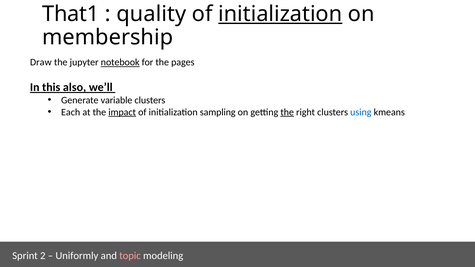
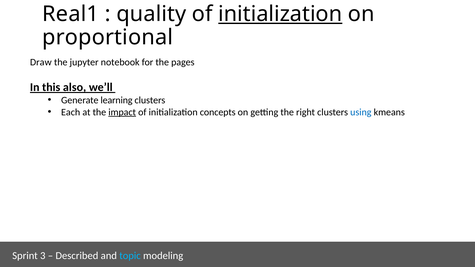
That1: That1 -> Real1 (71, 14)
membership: membership -> proportional (108, 37)
notebook underline: present -> none (120, 62)
variable: variable -> learning (117, 100)
sampling: sampling -> concepts (218, 112)
the underline: present -> none (287, 112)
2: 2 -> 3 (43, 256)
Uniformly: Uniformly -> Described (77, 256)
topic colour: pink -> light blue (130, 256)
